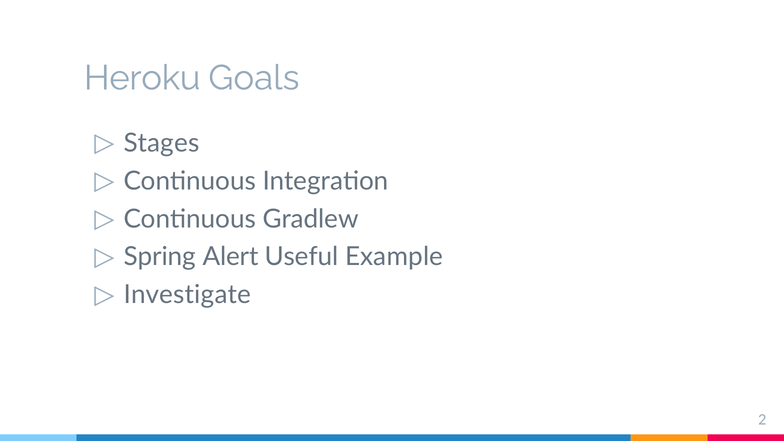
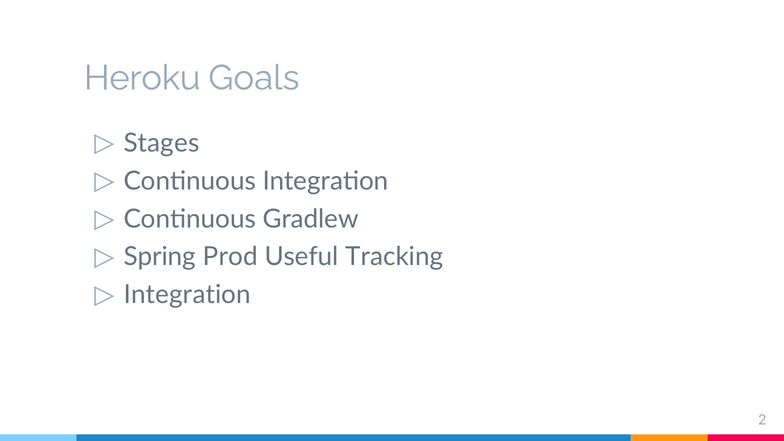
Alert: Alert -> Prod (230, 257)
Example: Example -> Tracking (394, 257)
Investigate: Investigate -> Integration (187, 295)
